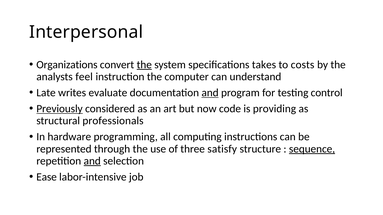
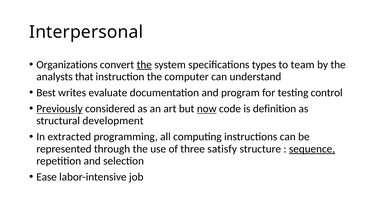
takes: takes -> types (264, 65)
costs: costs -> team (303, 65)
feel: feel -> that (84, 77)
Late: Late -> Best (46, 93)
and underline: present -> none (210, 93)
now underline: none -> present (207, 109)
providing: providing -> definition (275, 109)
professionals: professionals -> development (113, 121)
hardware: hardware -> extracted (69, 137)
and underline: present -> none (92, 161)
